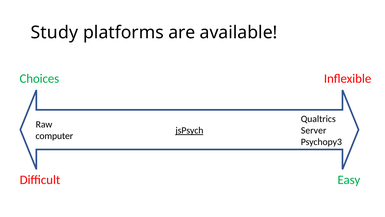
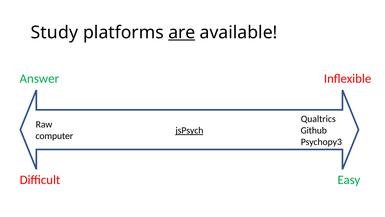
are underline: none -> present (182, 32)
Choices: Choices -> Answer (39, 78)
Server: Server -> Github (314, 130)
